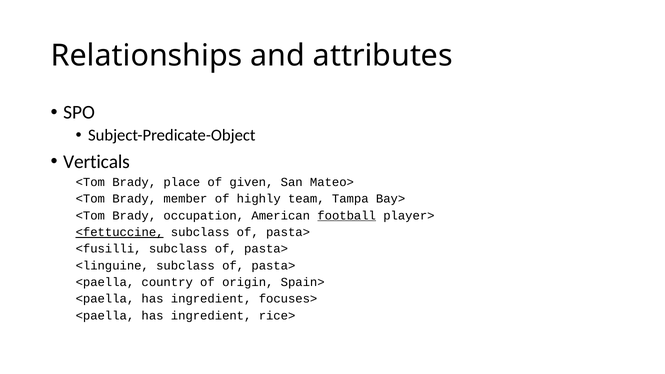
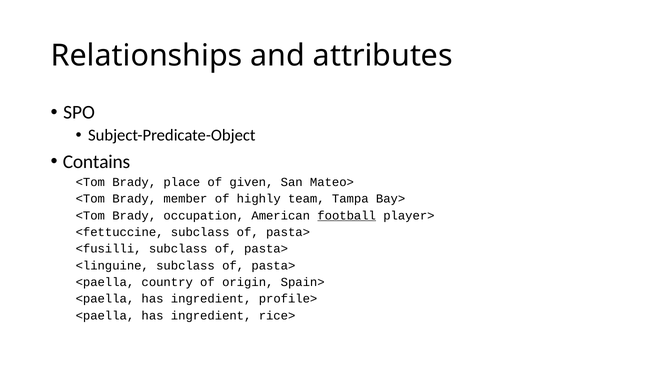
Verticals: Verticals -> Contains (97, 162)
<fettuccine underline: present -> none (120, 232)
focuses>: focuses> -> profile> (288, 299)
